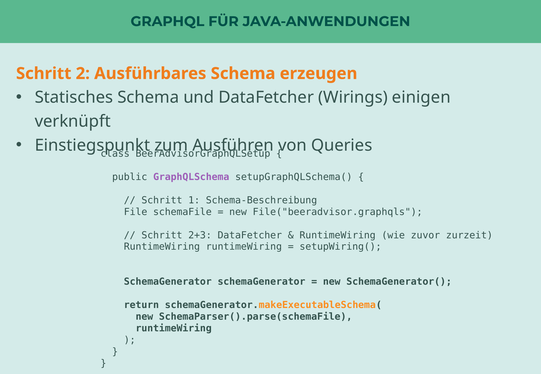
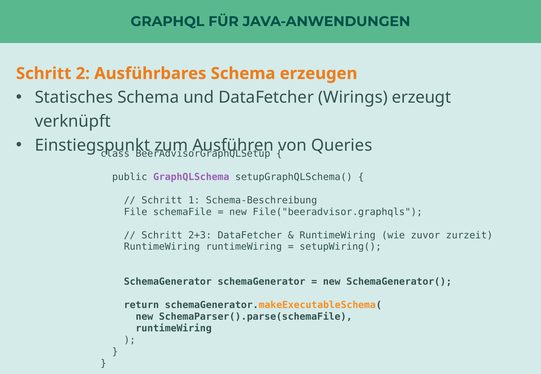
einigen: einigen -> erzeugt (422, 98)
